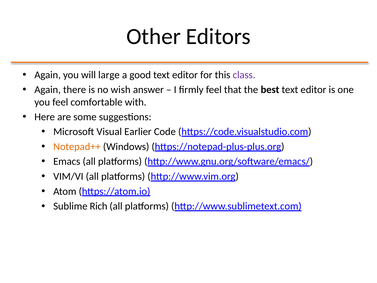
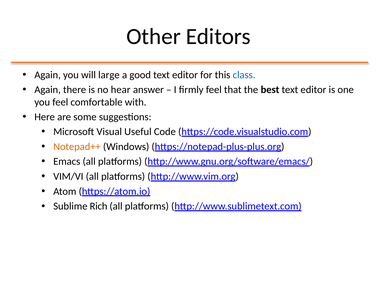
class colour: purple -> blue (244, 75)
wish: wish -> hear (121, 90)
Earlier: Earlier -> Useful (138, 132)
